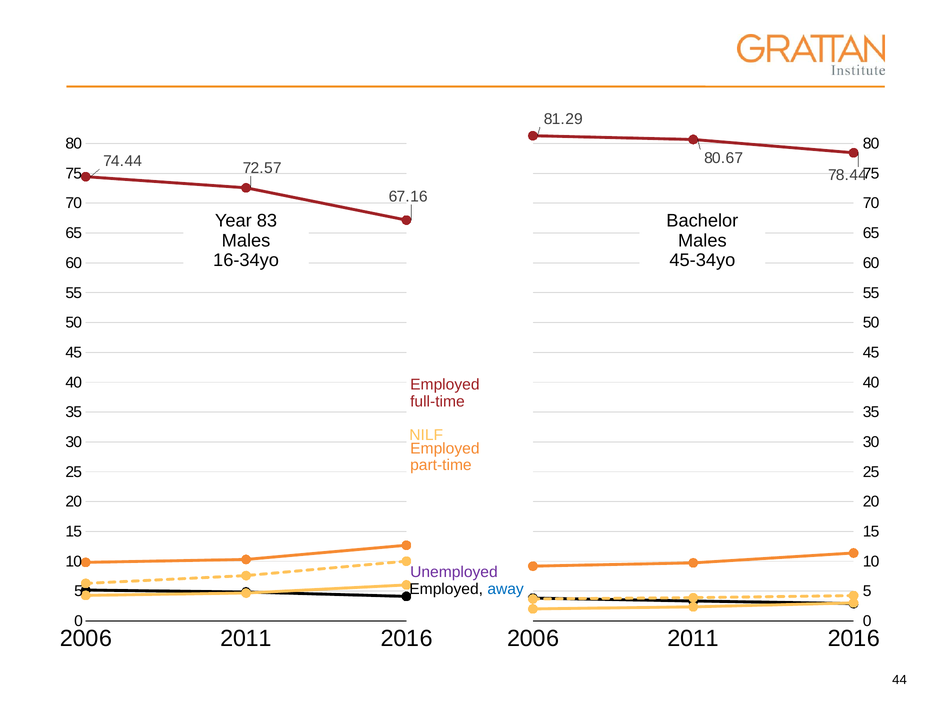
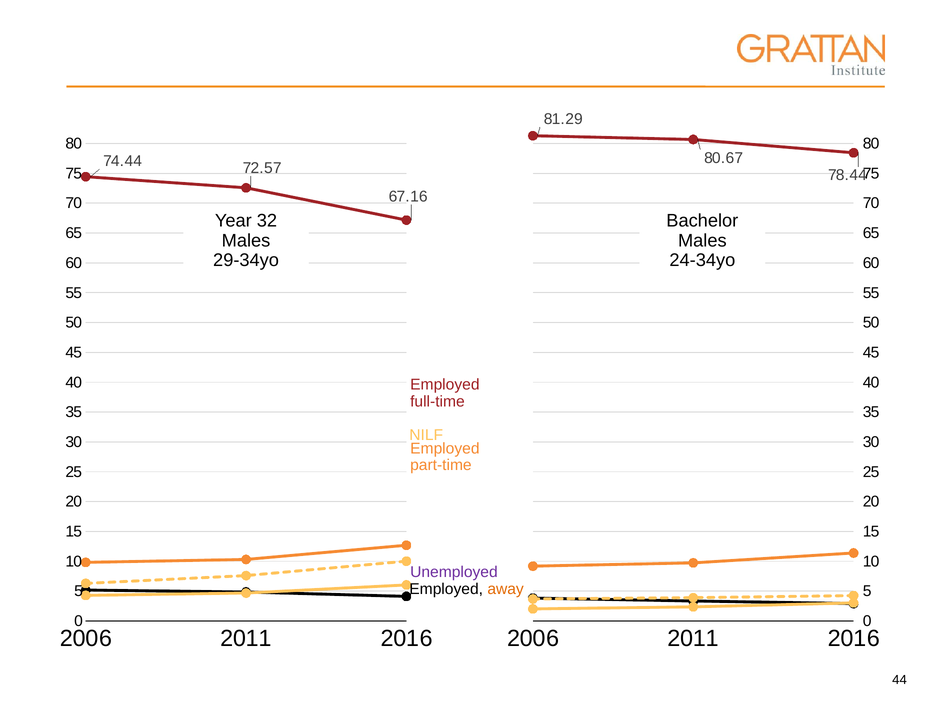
83: 83 -> 32 (267, 221)
16-34yo: 16-34yo -> 29-34yo (246, 261)
45-34yo: 45-34yo -> 24-34yo (702, 261)
away colour: blue -> orange (506, 589)
